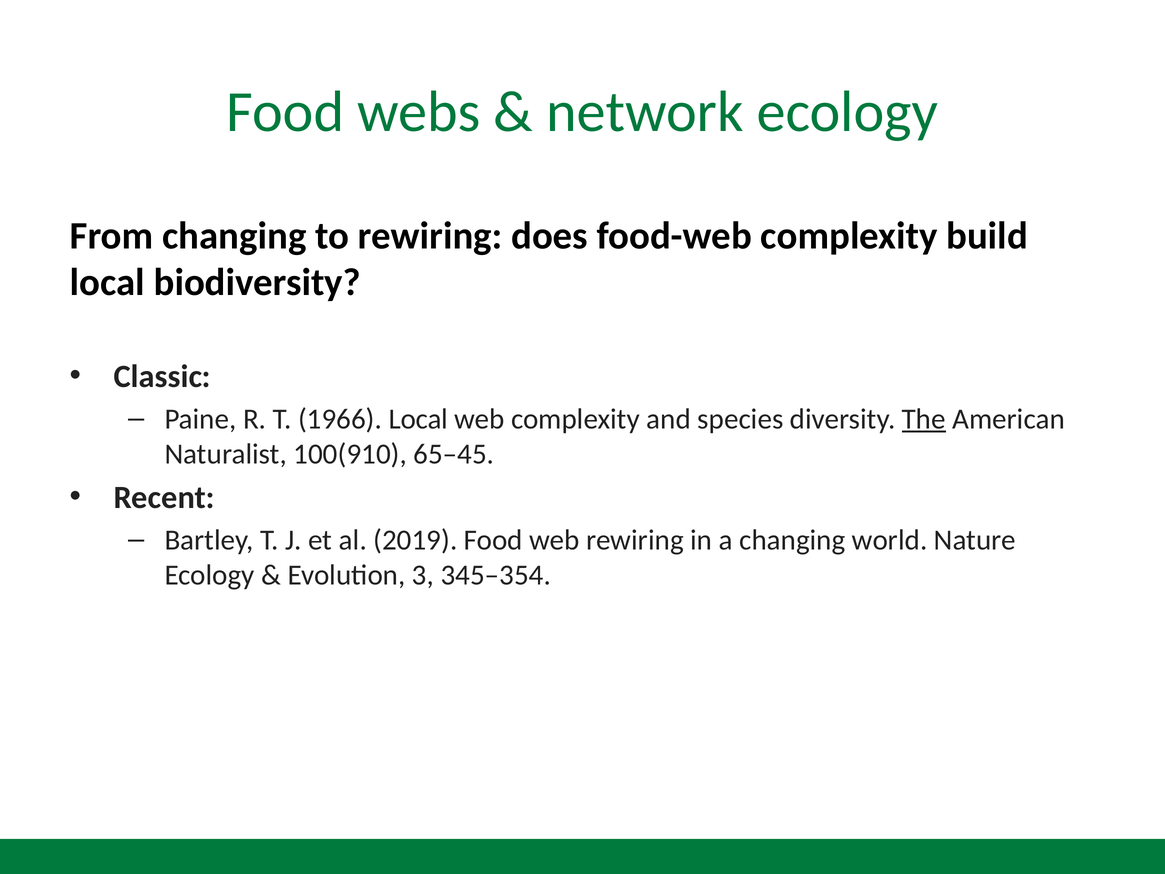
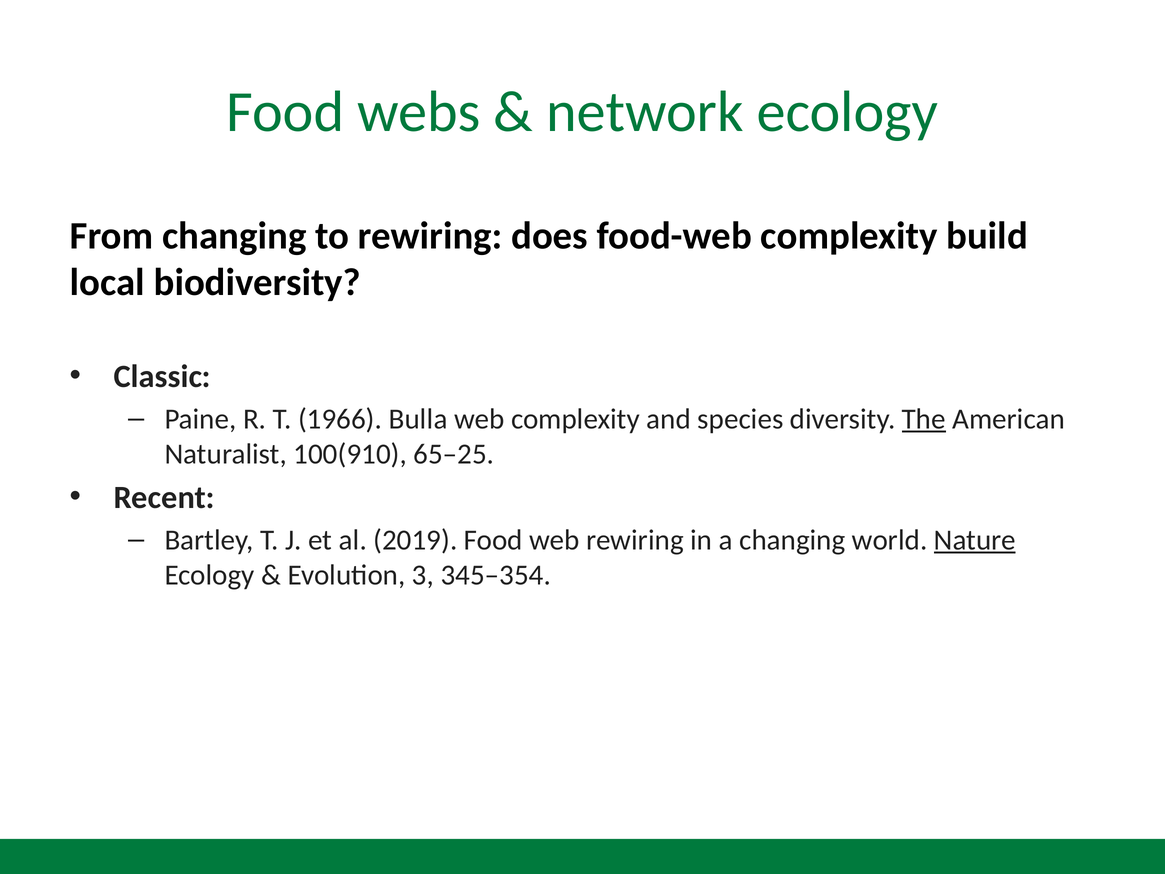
1966 Local: Local -> Bulla (418, 419)
65–45: 65–45 -> 65–25 (454, 454)
Nature underline: none -> present (975, 540)
